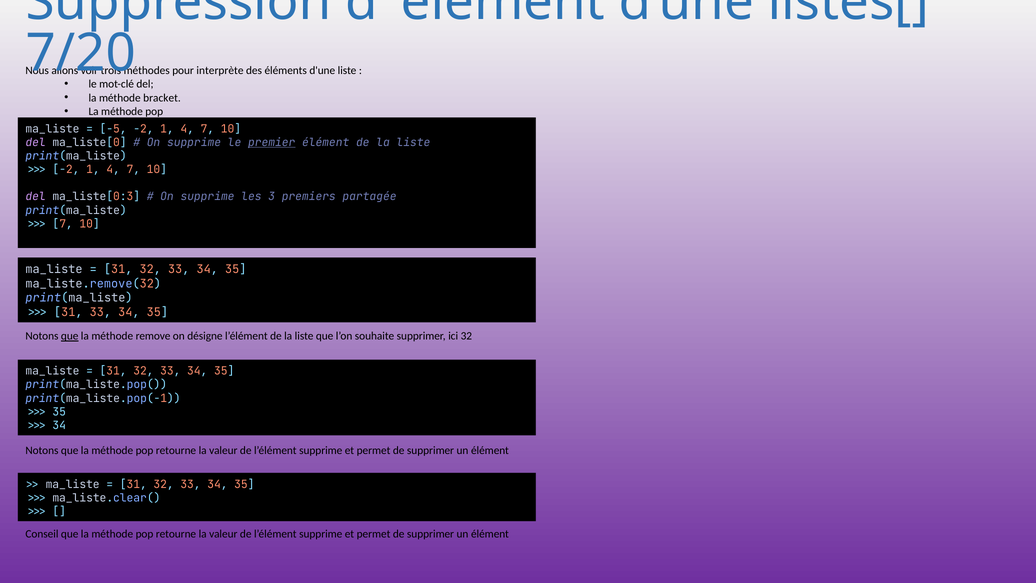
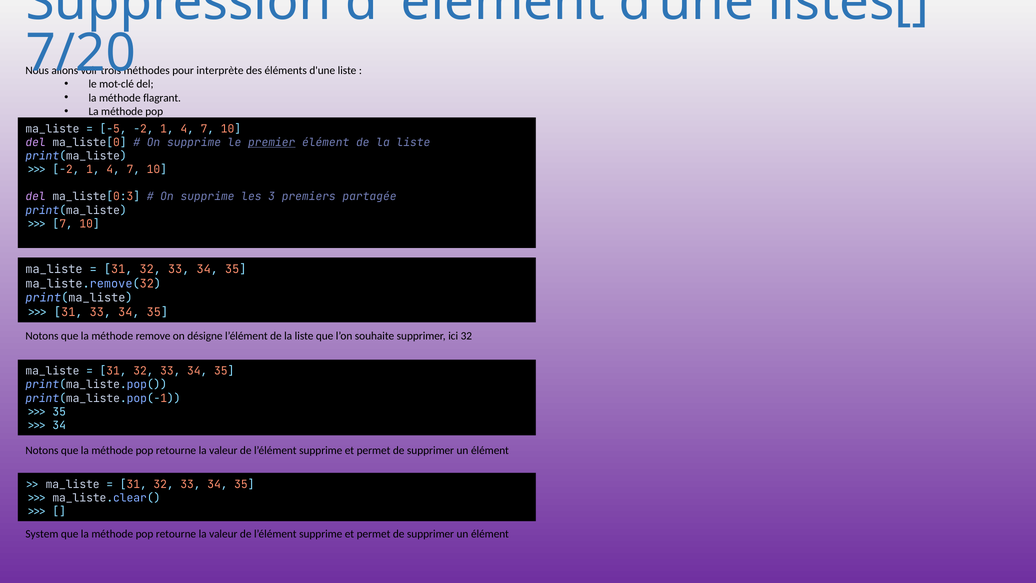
bracket: bracket -> flagrant (162, 98)
que underline: present -> none (70, 336)
Conseil: Conseil -> System (42, 534)
